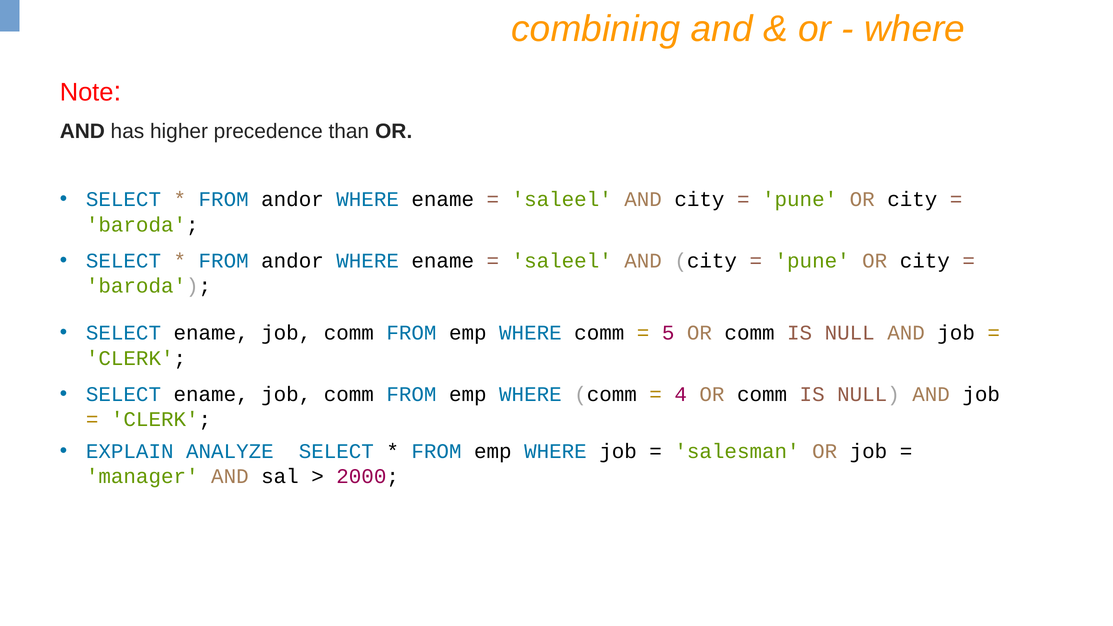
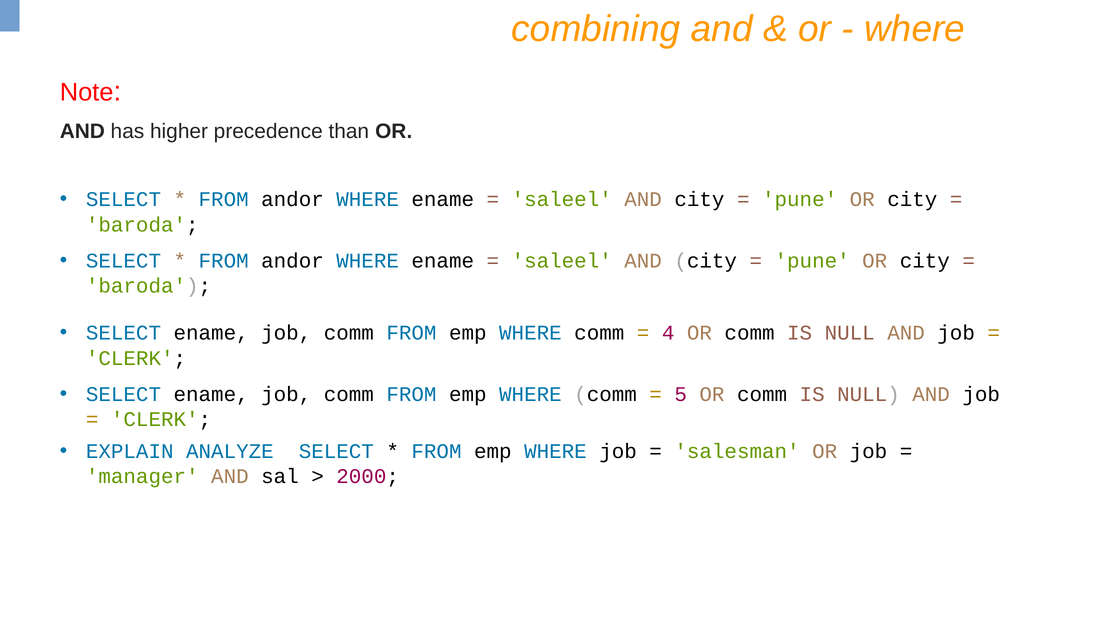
5: 5 -> 4 (668, 333)
4: 4 -> 5 (681, 394)
